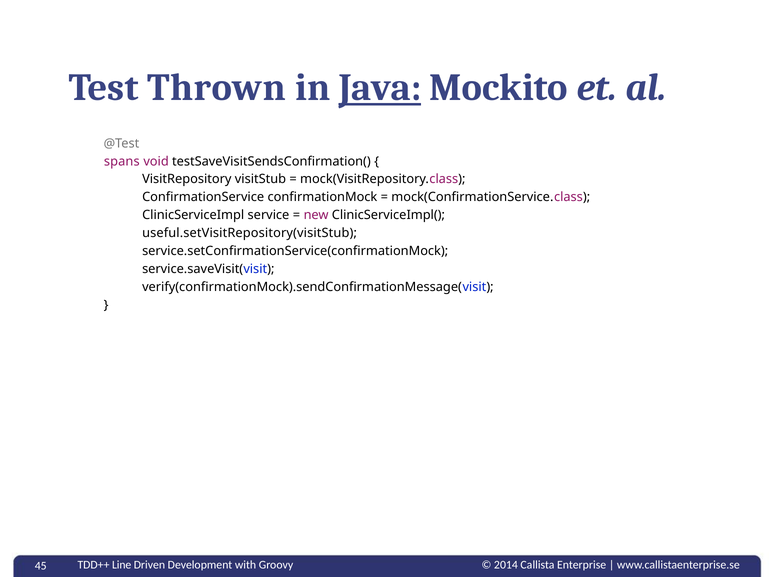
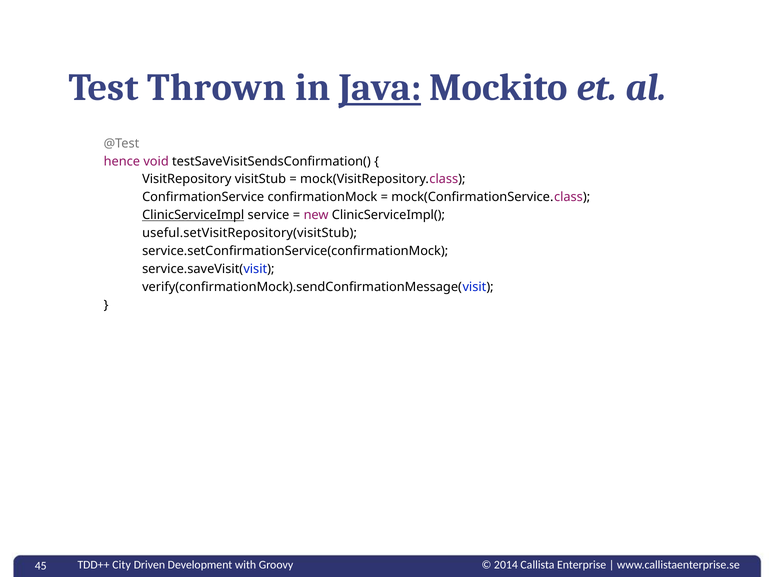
spans: spans -> hence (122, 161)
ClinicServiceImpl underline: none -> present (193, 215)
Line: Line -> City (122, 564)
